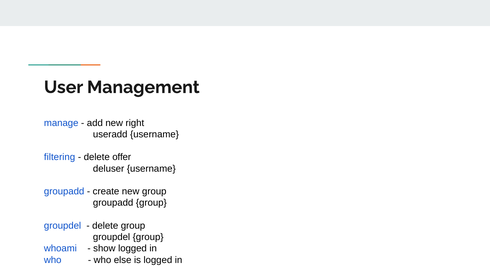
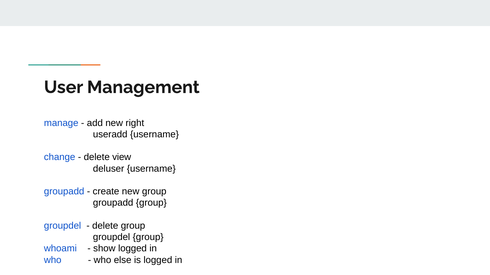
filtering: filtering -> change (60, 158)
offer: offer -> view (122, 158)
